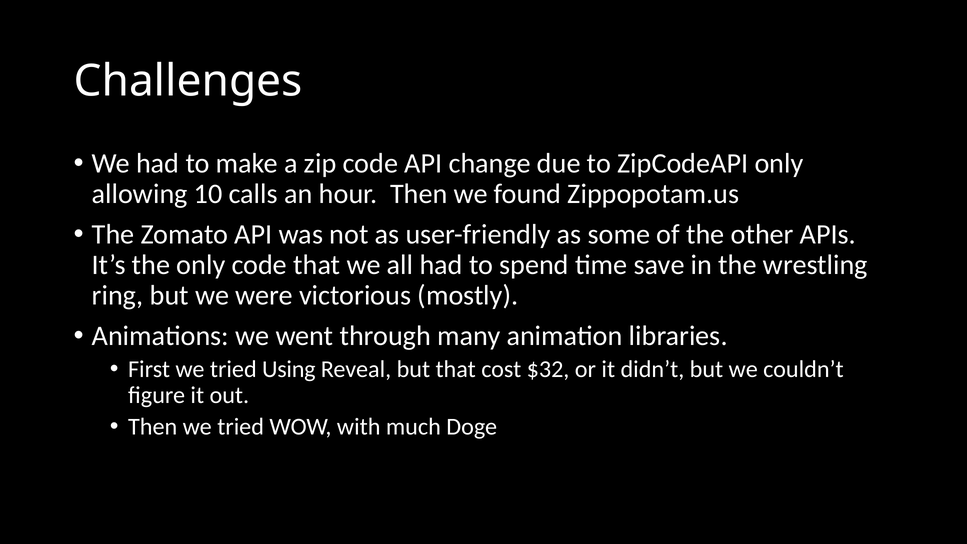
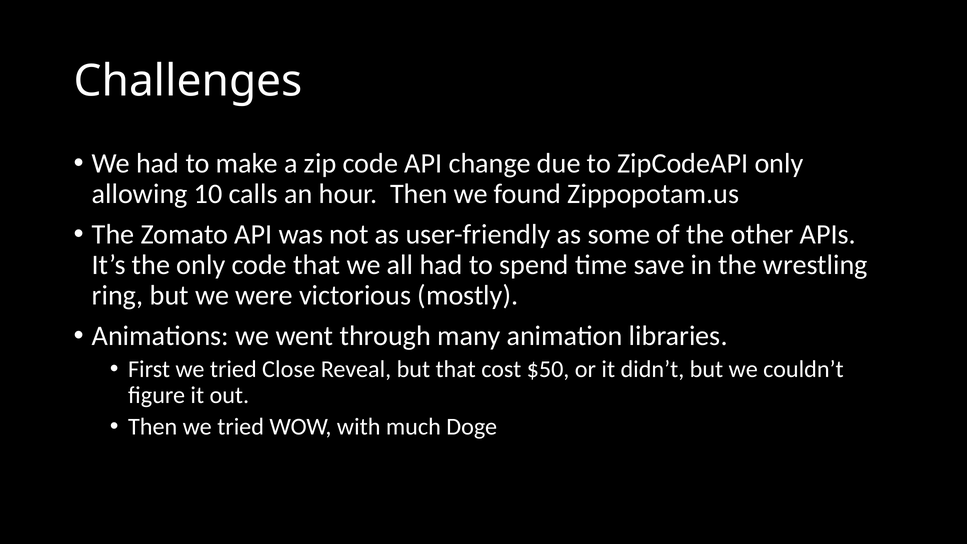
Using: Using -> Close (289, 369)
$32: $32 -> $50 (548, 369)
